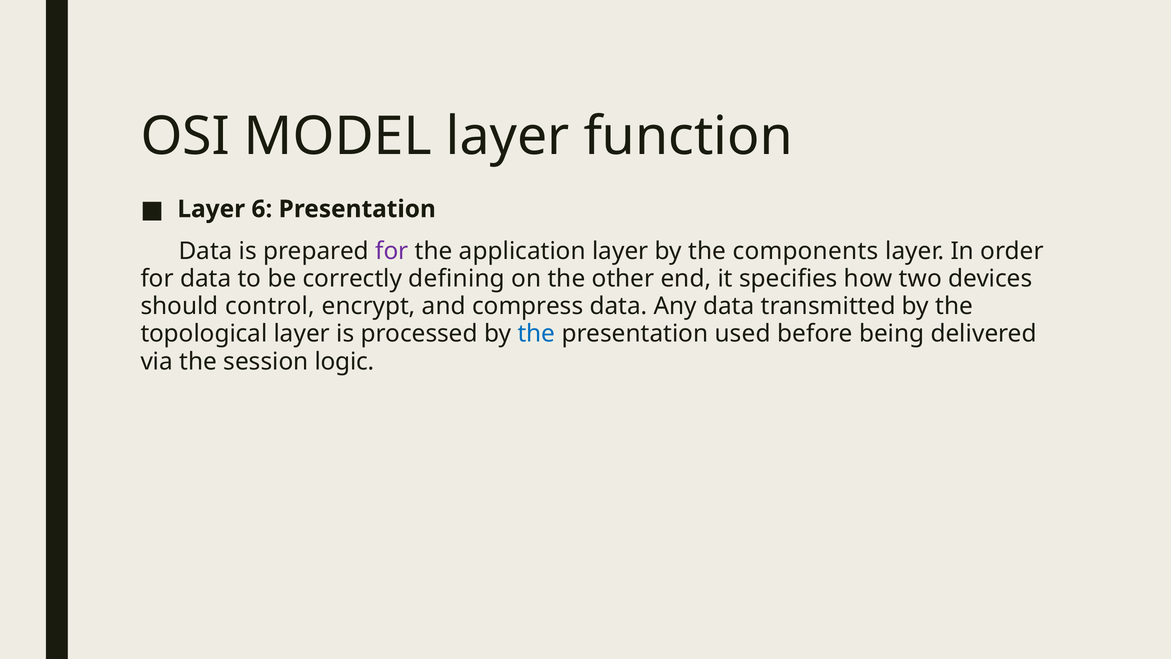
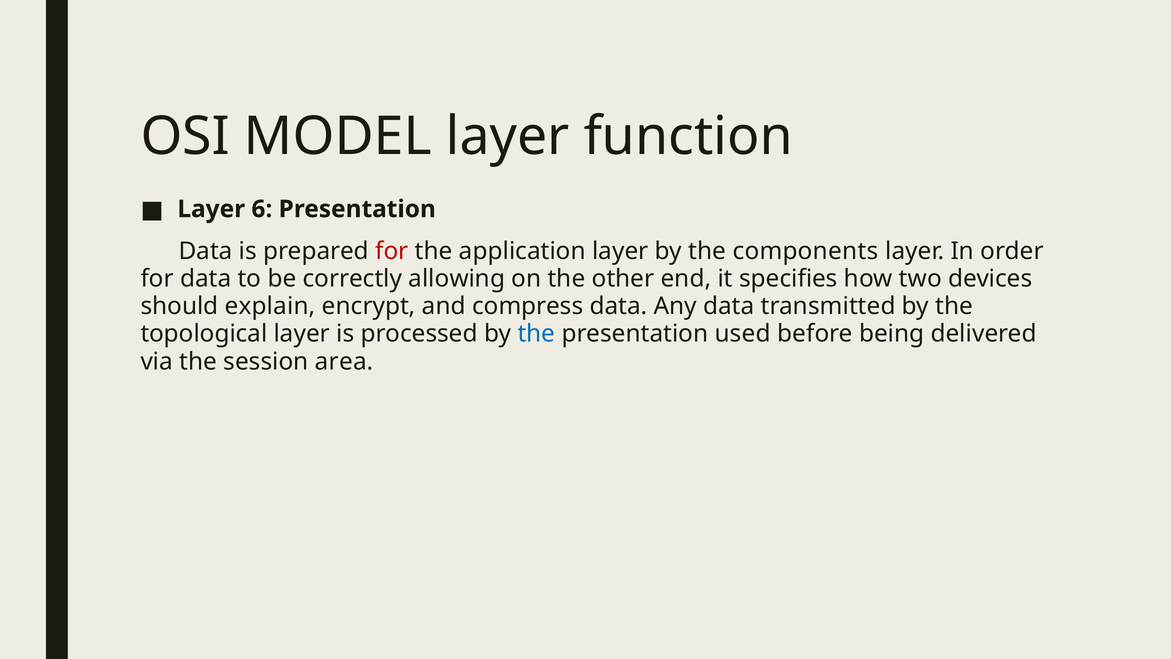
for colour: purple -> red (392, 251)
defining: defining -> allowing (457, 279)
control: control -> explain (270, 306)
logic: logic -> area (344, 361)
